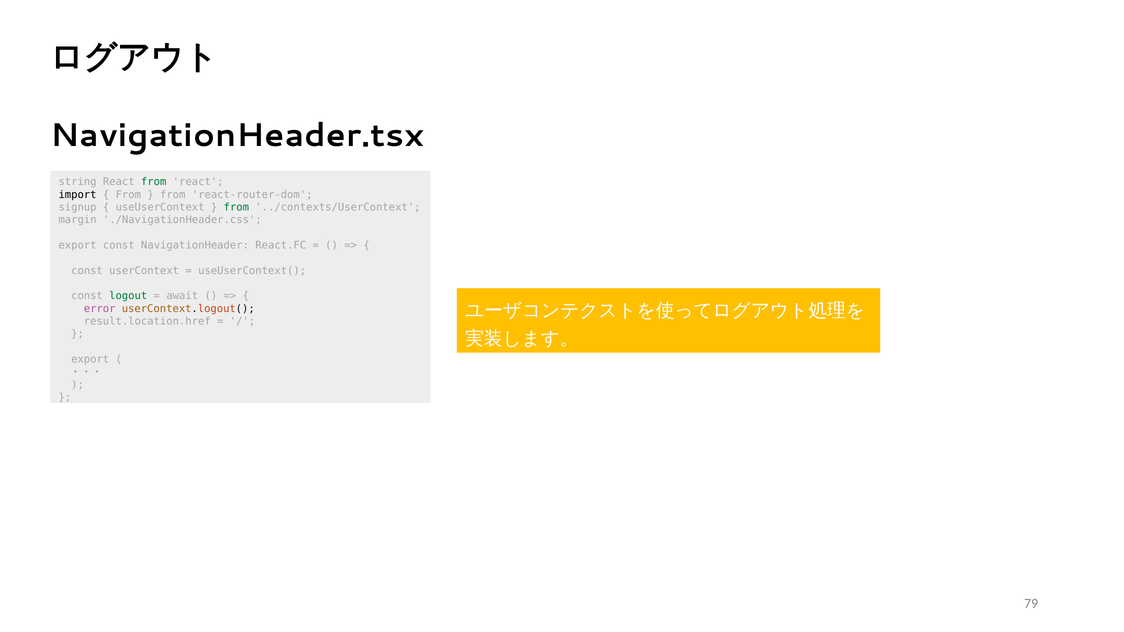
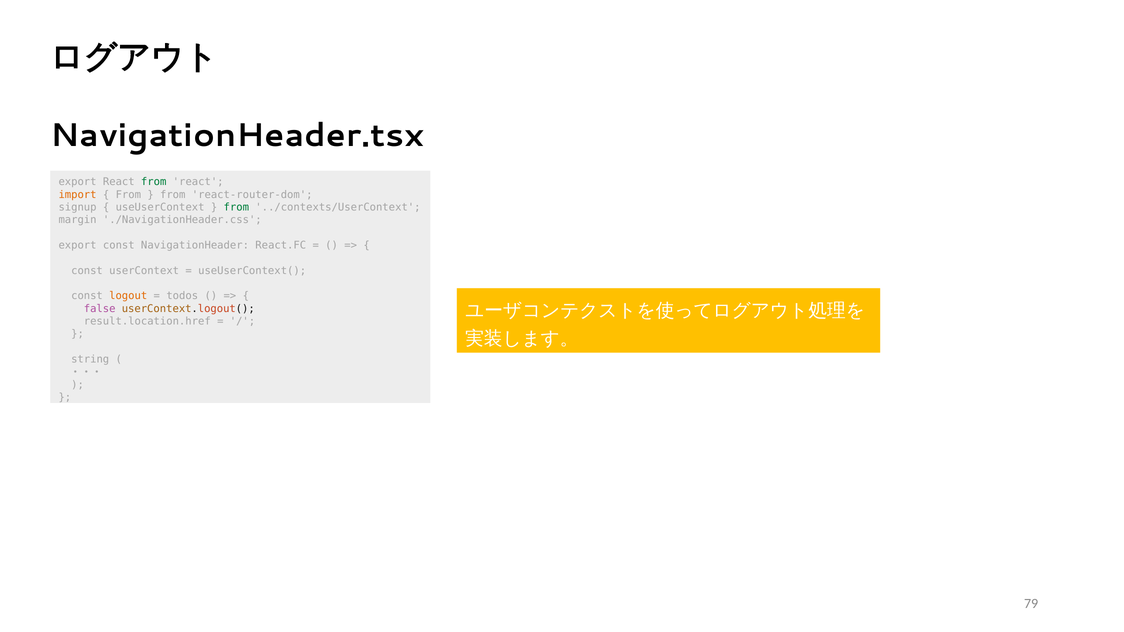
string: string -> export (78, 182)
import colour: black -> orange (78, 195)
logout colour: green -> orange (128, 296)
await: await -> todos (182, 296)
error: error -> false (100, 309)
export: export -> string (90, 360)
